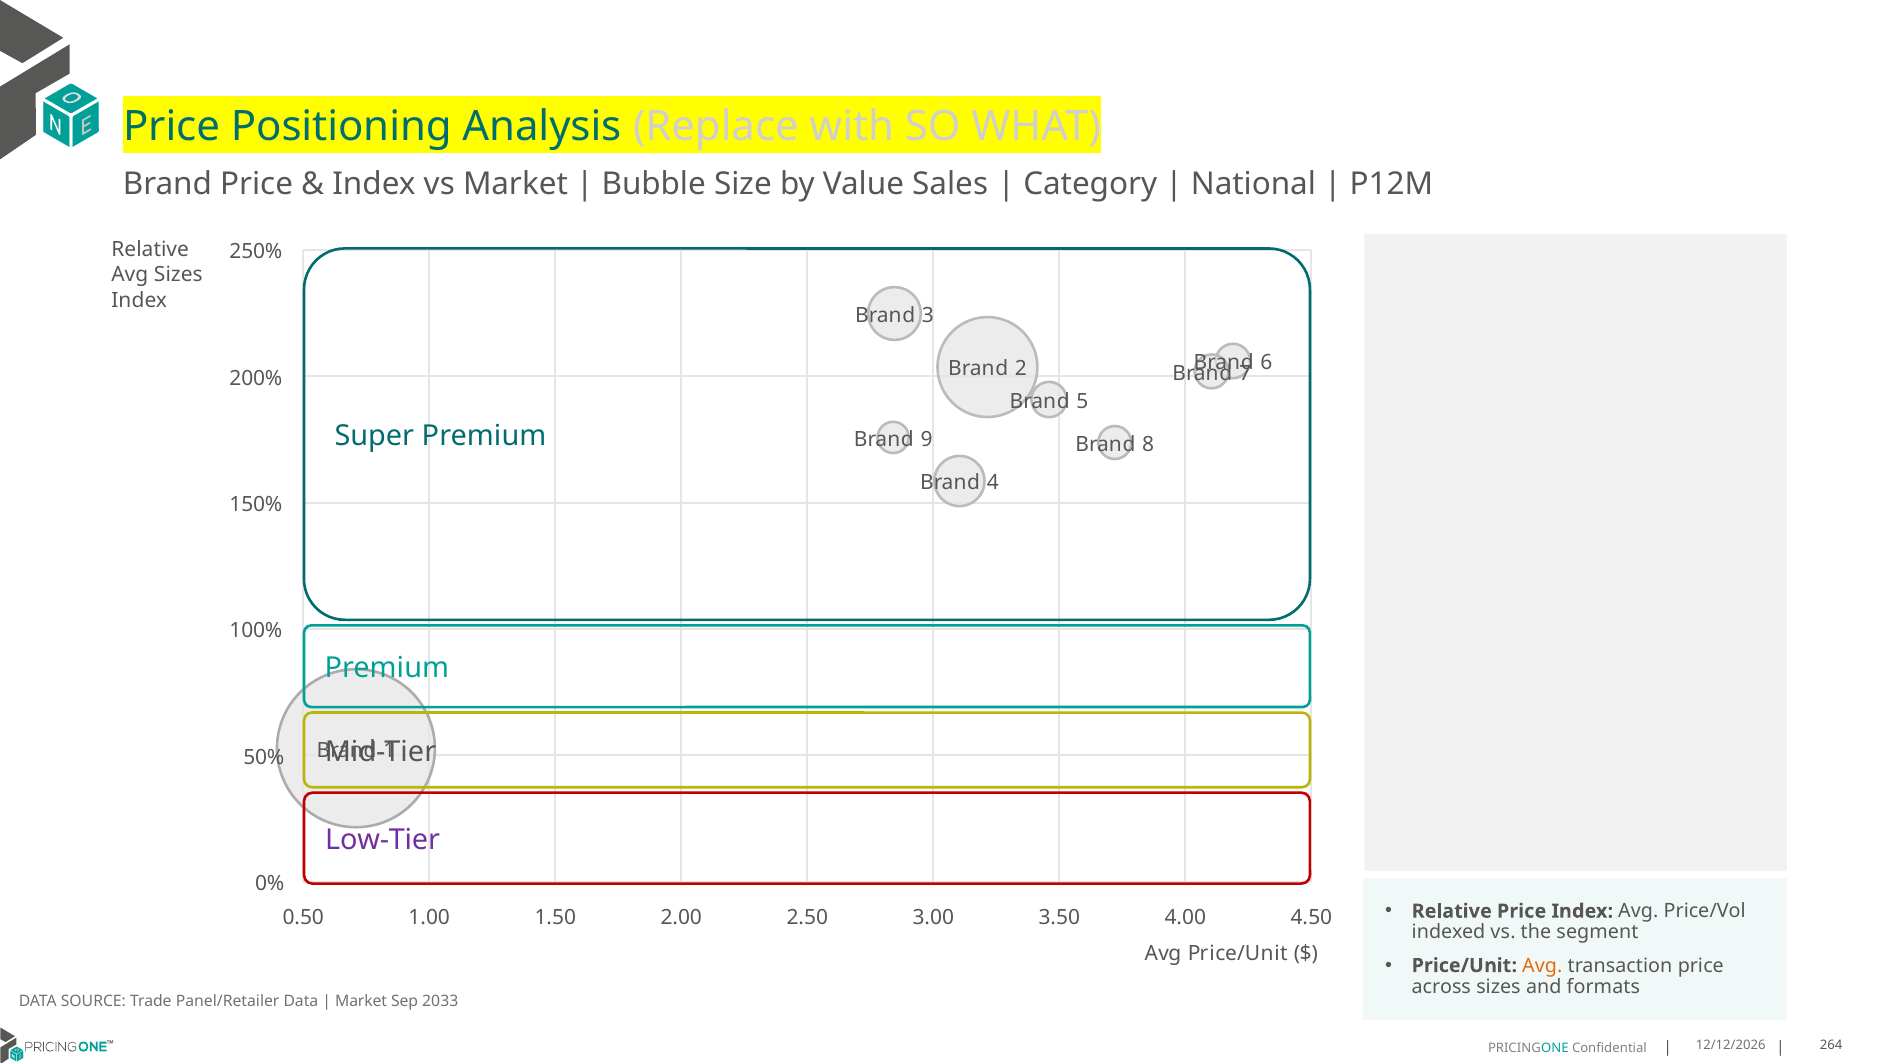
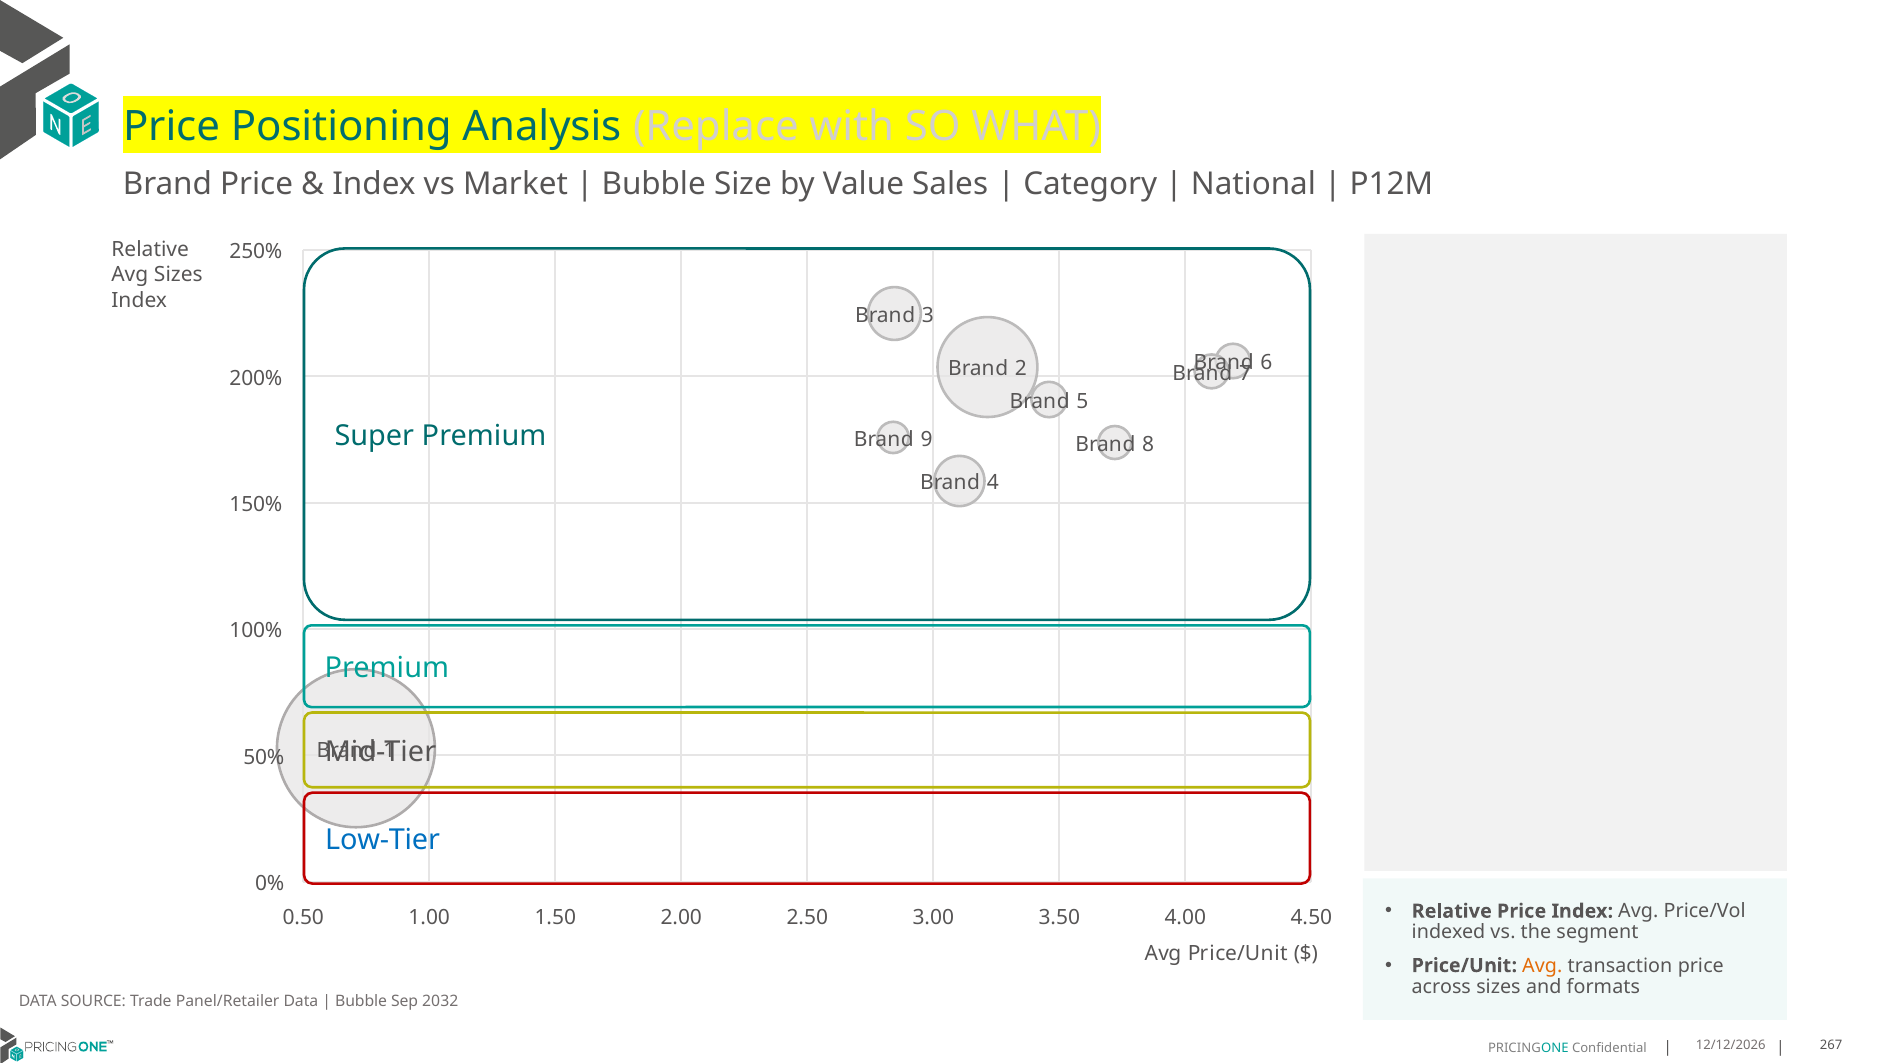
Low-Tier colour: purple -> blue (383, 840)
Market: Market -> Bubble (361, 1001)
2033: 2033 -> 2032 (440, 1001)
264: 264 -> 267 (1831, 1045)
